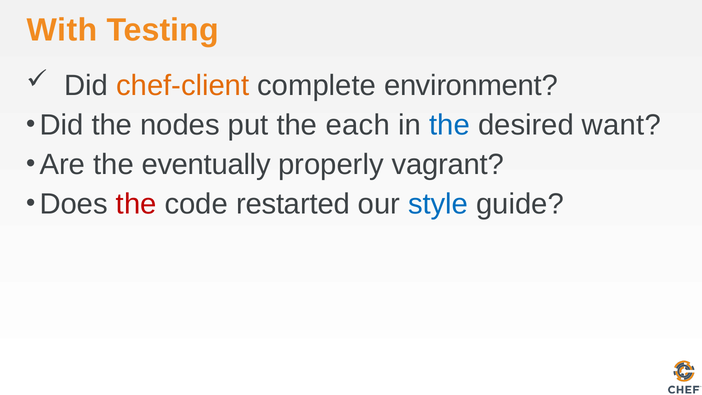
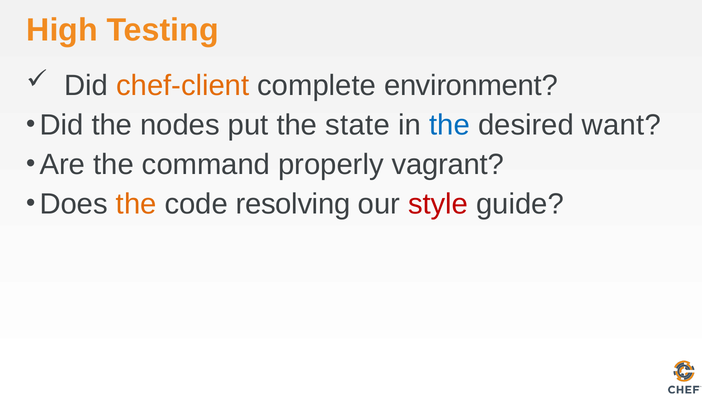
With: With -> High (62, 30)
each: each -> state (358, 125)
eventually: eventually -> command (206, 164)
the colour: red -> orange (136, 204)
restarted: restarted -> resolving (293, 204)
style colour: blue -> red (438, 204)
